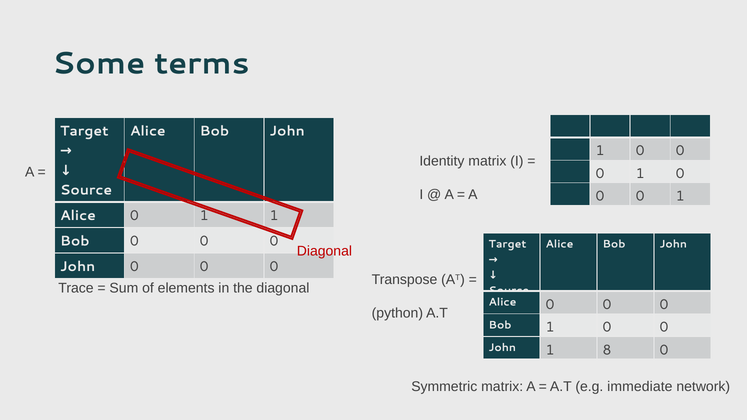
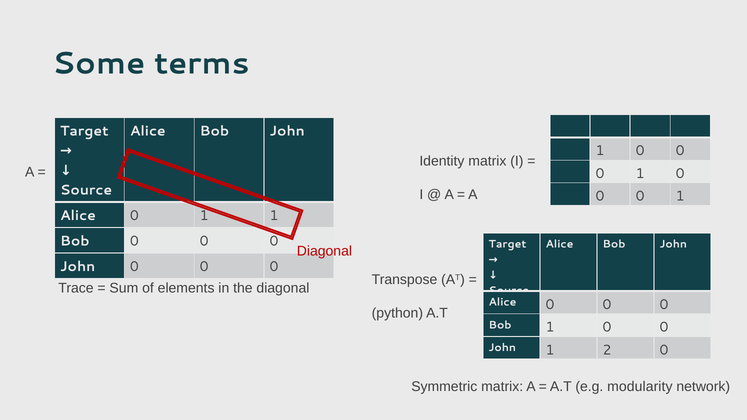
8: 8 -> 2 (607, 350)
immediate: immediate -> modularity (640, 387)
